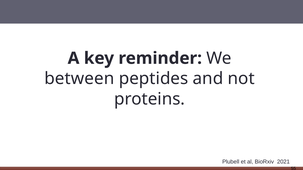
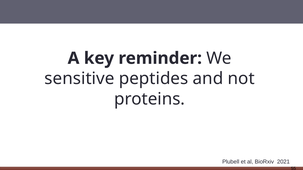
between: between -> sensitive (79, 79)
